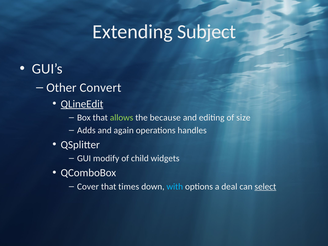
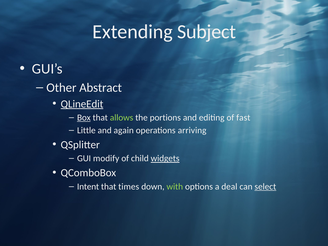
Convert: Convert -> Abstract (101, 88)
Box underline: none -> present (84, 118)
because: because -> portions (165, 118)
size: size -> fast (243, 118)
Adds: Adds -> Little (86, 130)
handles: handles -> arriving (192, 130)
widgets underline: none -> present (165, 158)
Cover: Cover -> Intent (88, 187)
with colour: light blue -> light green (175, 187)
